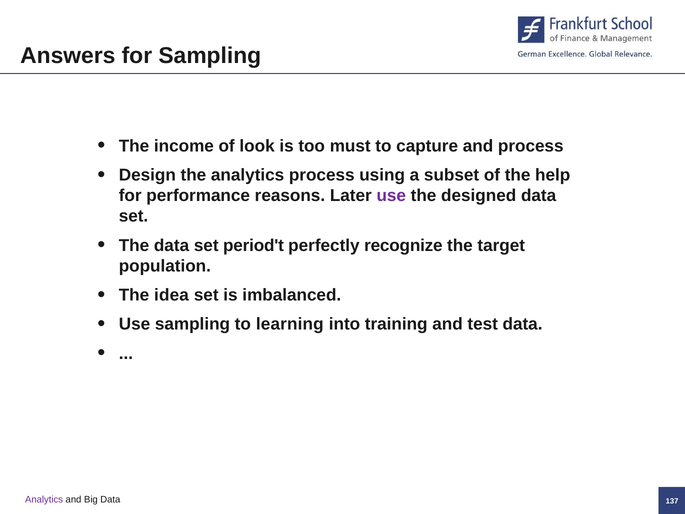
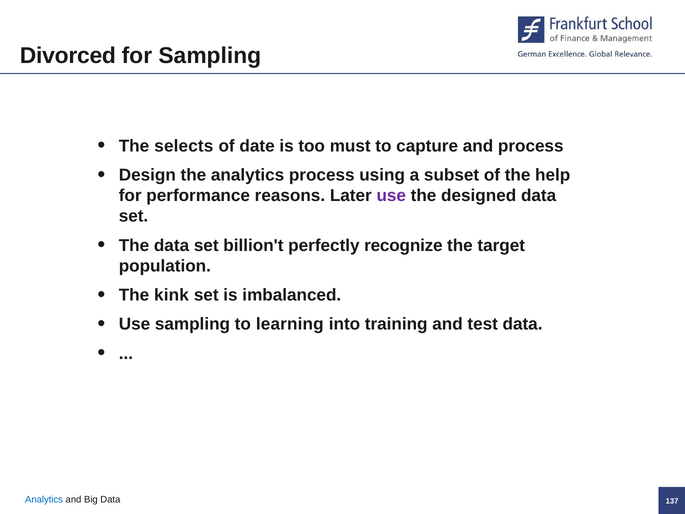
Answers: Answers -> Divorced (68, 56)
income: income -> selects (184, 146)
look: look -> date (257, 146)
period't: period't -> billion't (253, 245)
idea: idea -> kink (171, 295)
Analytics colour: purple -> blue (44, 500)
